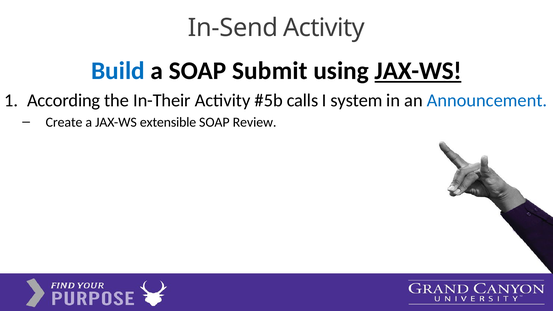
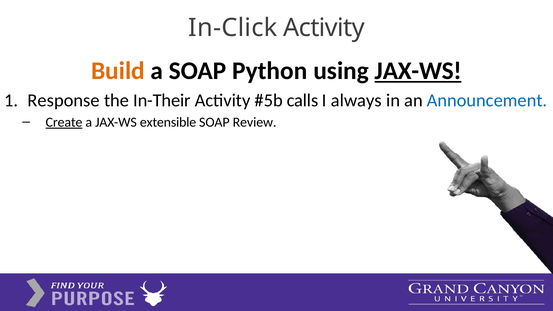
In-Send: In-Send -> In-Click (233, 28)
Build colour: blue -> orange (118, 71)
Submit: Submit -> Python (270, 71)
According: According -> Response (64, 100)
system: system -> always (356, 100)
Create underline: none -> present (64, 122)
